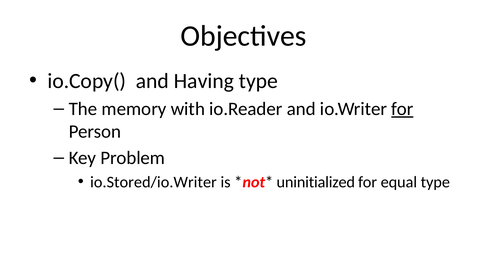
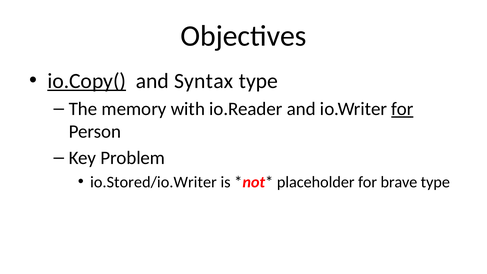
io.Copy( underline: none -> present (87, 81)
Having: Having -> Syntax (204, 81)
uninitialized: uninitialized -> placeholder (316, 182)
equal: equal -> brave (399, 182)
